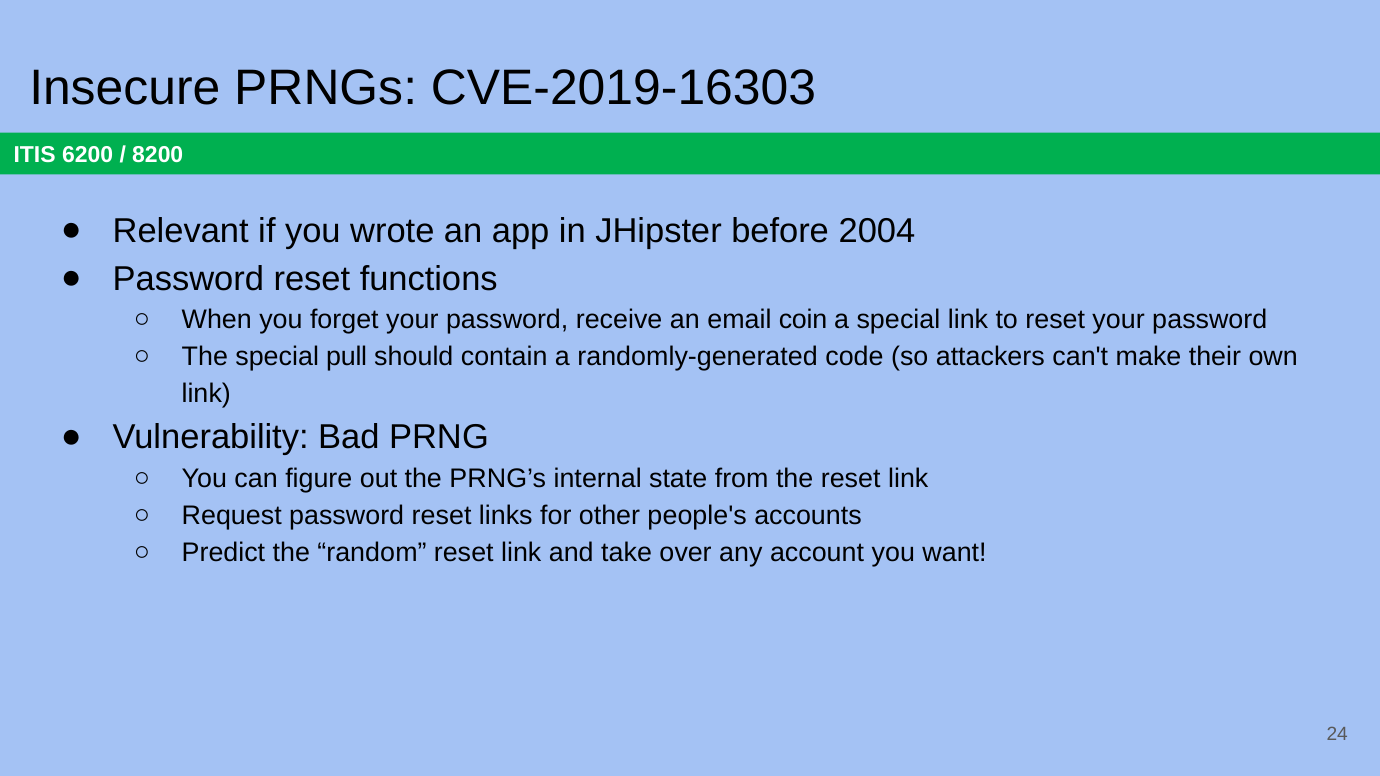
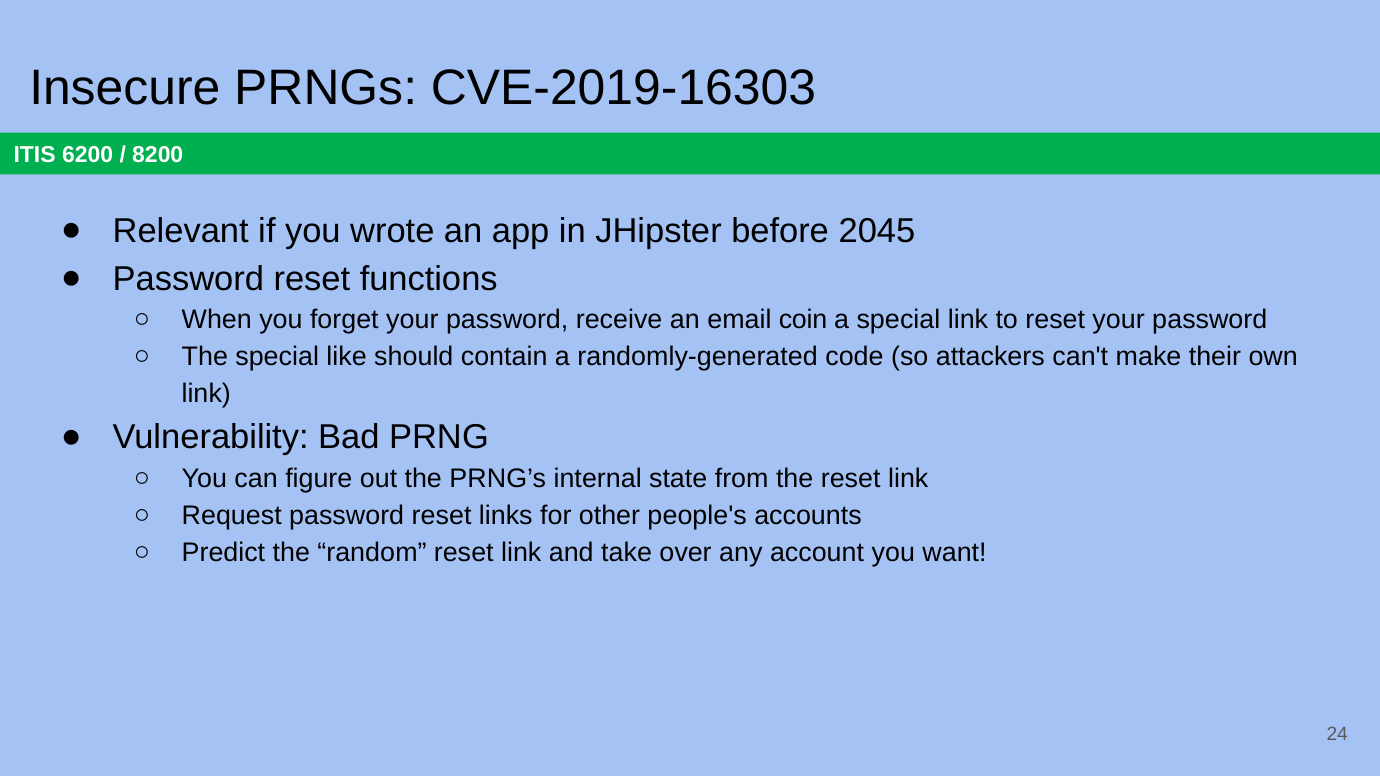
2004: 2004 -> 2045 (877, 231)
pull: pull -> like (347, 357)
